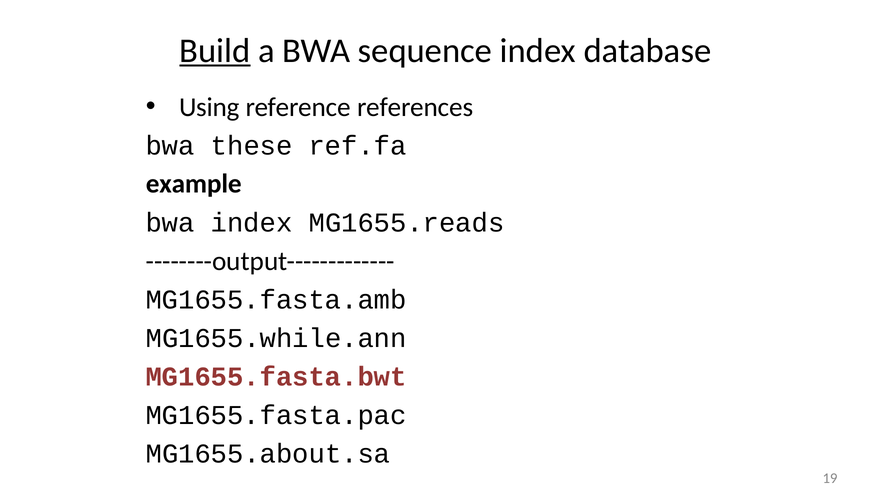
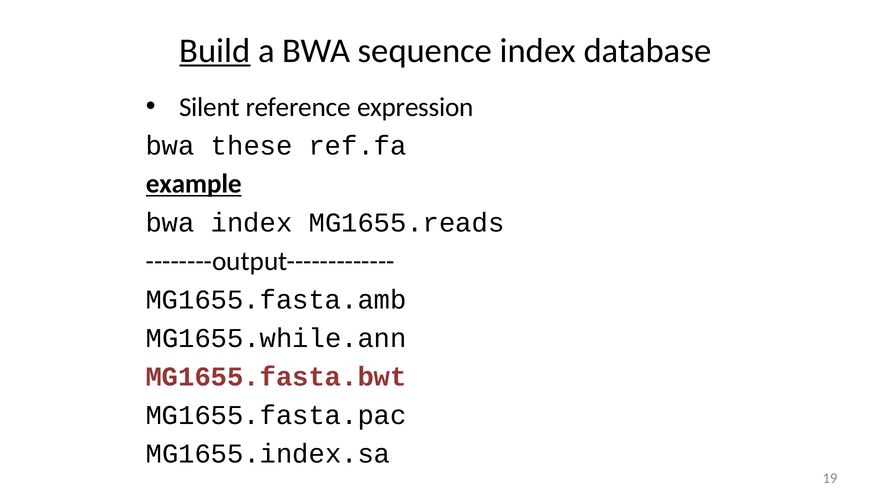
Using: Using -> Silent (209, 107)
references: references -> expression (415, 107)
example underline: none -> present (194, 184)
MG1655.about.sa: MG1655.about.sa -> MG1655.index.sa (268, 454)
